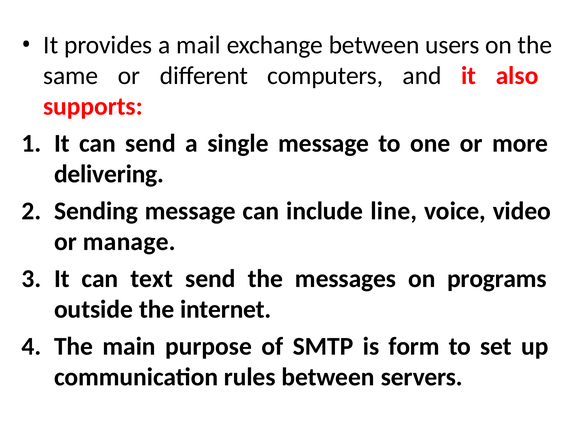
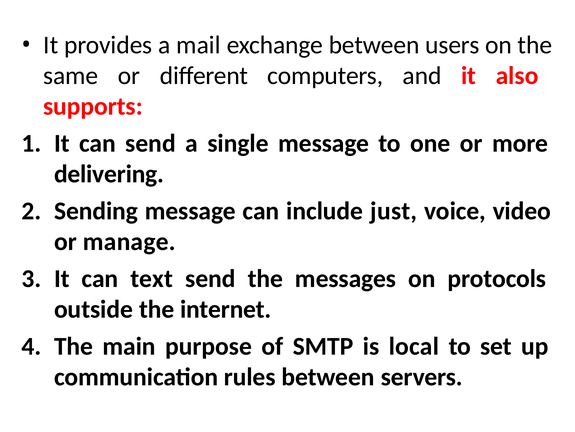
line: line -> just (394, 211)
programs: programs -> protocols (497, 278)
form: form -> local (414, 346)
